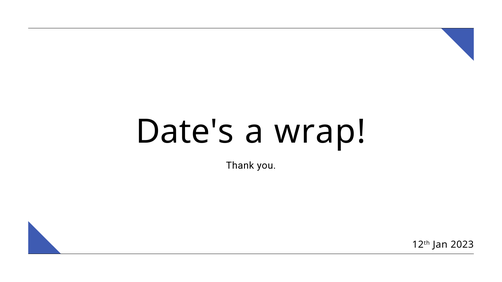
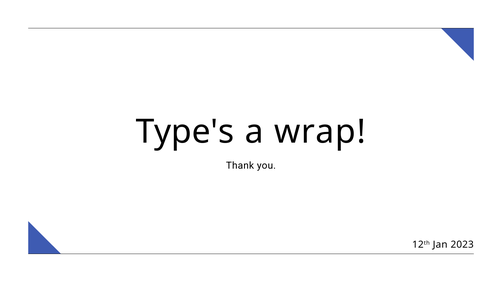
Date's: Date's -> Type's (185, 132)
